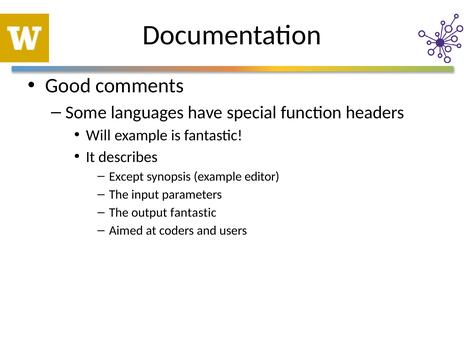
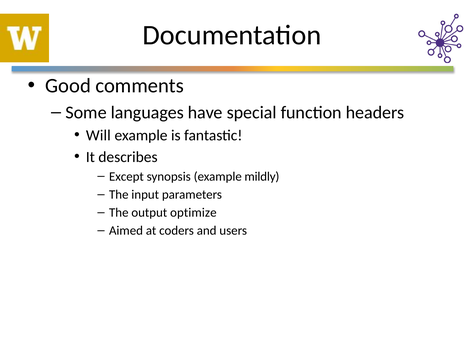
editor: editor -> mildly (262, 176)
output fantastic: fantastic -> optimize (193, 213)
